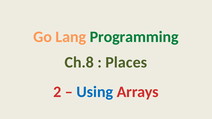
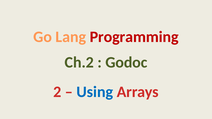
Programming colour: green -> red (134, 37)
Ch.8: Ch.8 -> Ch.2 (79, 63)
Places: Places -> Godoc (126, 63)
